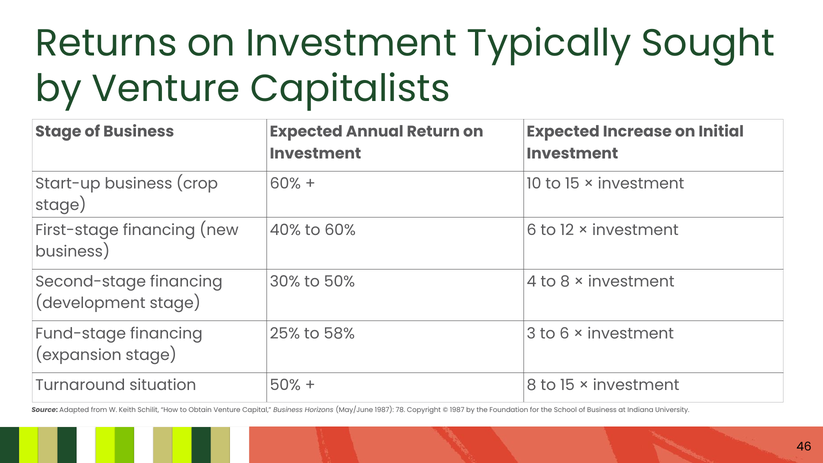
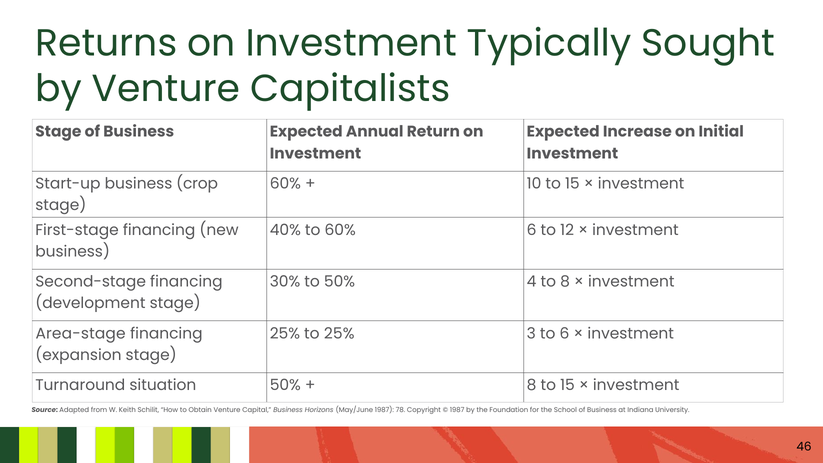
Fund-stage: Fund-stage -> Area-stage (81, 333)
to 58%: 58% -> 25% (339, 333)
